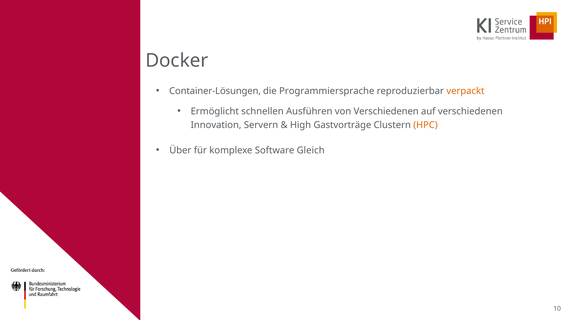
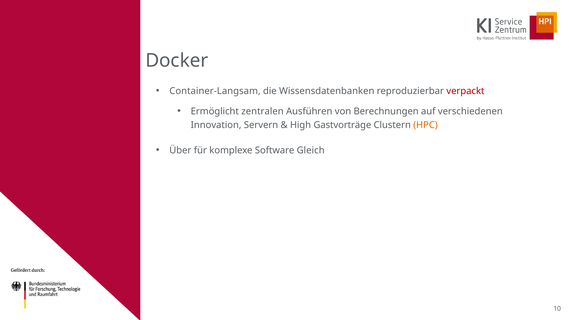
Container-Lösungen: Container-Lösungen -> Container-Langsam (215, 91)
Programmiersprache: Programmiersprache -> Wissensdatenbanken (327, 91)
verpackt colour: orange -> red (465, 91)
schnellen: schnellen -> zentralen (262, 111)
von Verschiedenen: Verschiedenen -> Berechnungen (386, 111)
